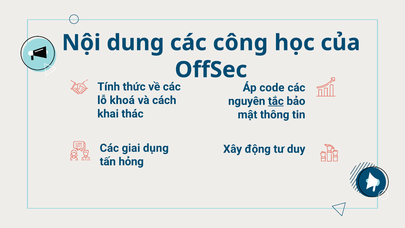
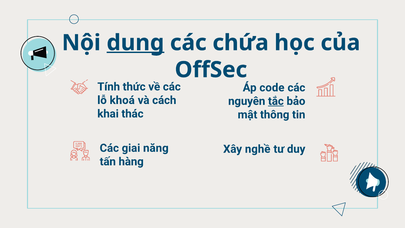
dung underline: none -> present (135, 43)
công: công -> chứa (241, 43)
dụng: dụng -> năng (156, 148)
động: động -> nghề (258, 149)
hỏng: hỏng -> hàng (131, 161)
